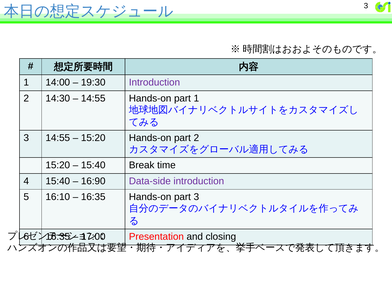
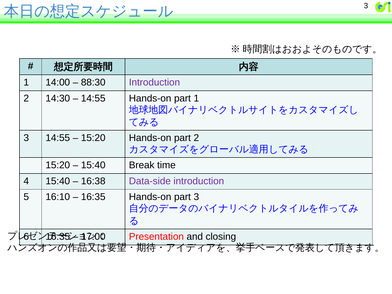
19:30: 19:30 -> 88:30 (93, 82)
16:90: 16:90 -> 16:38 (93, 181)
